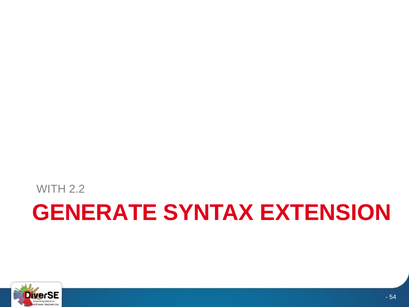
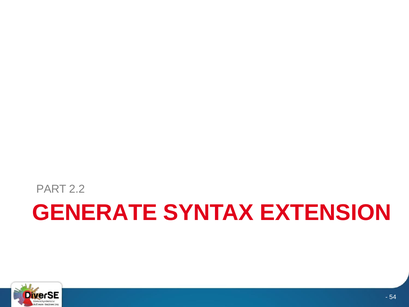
WITH: WITH -> PART (51, 189)
